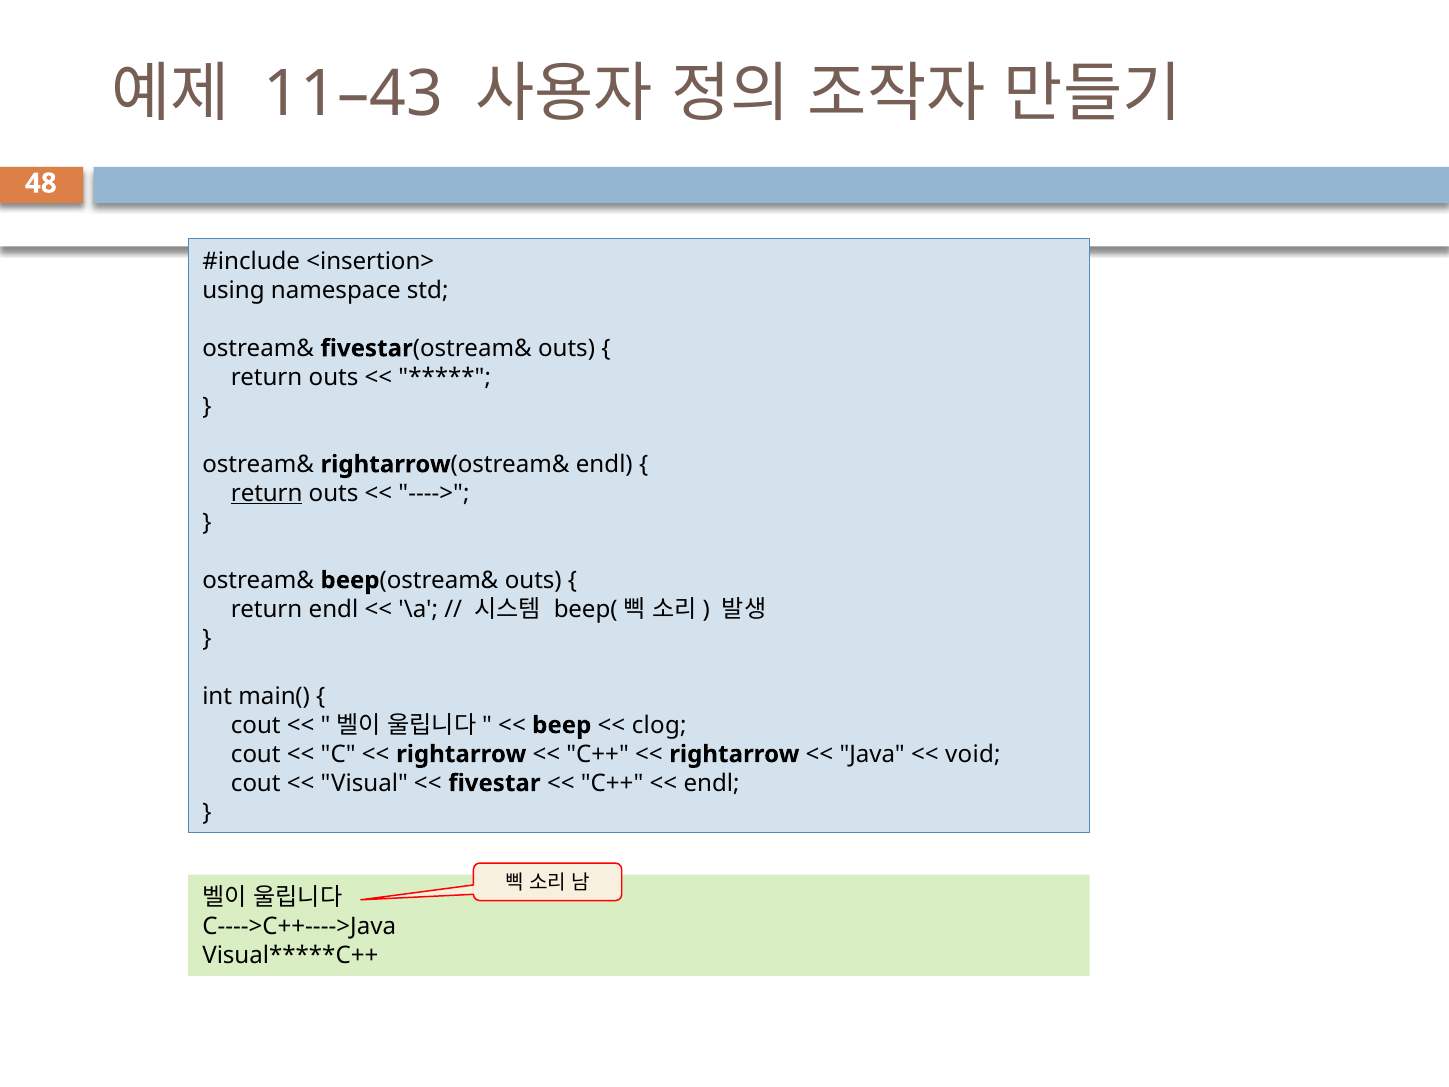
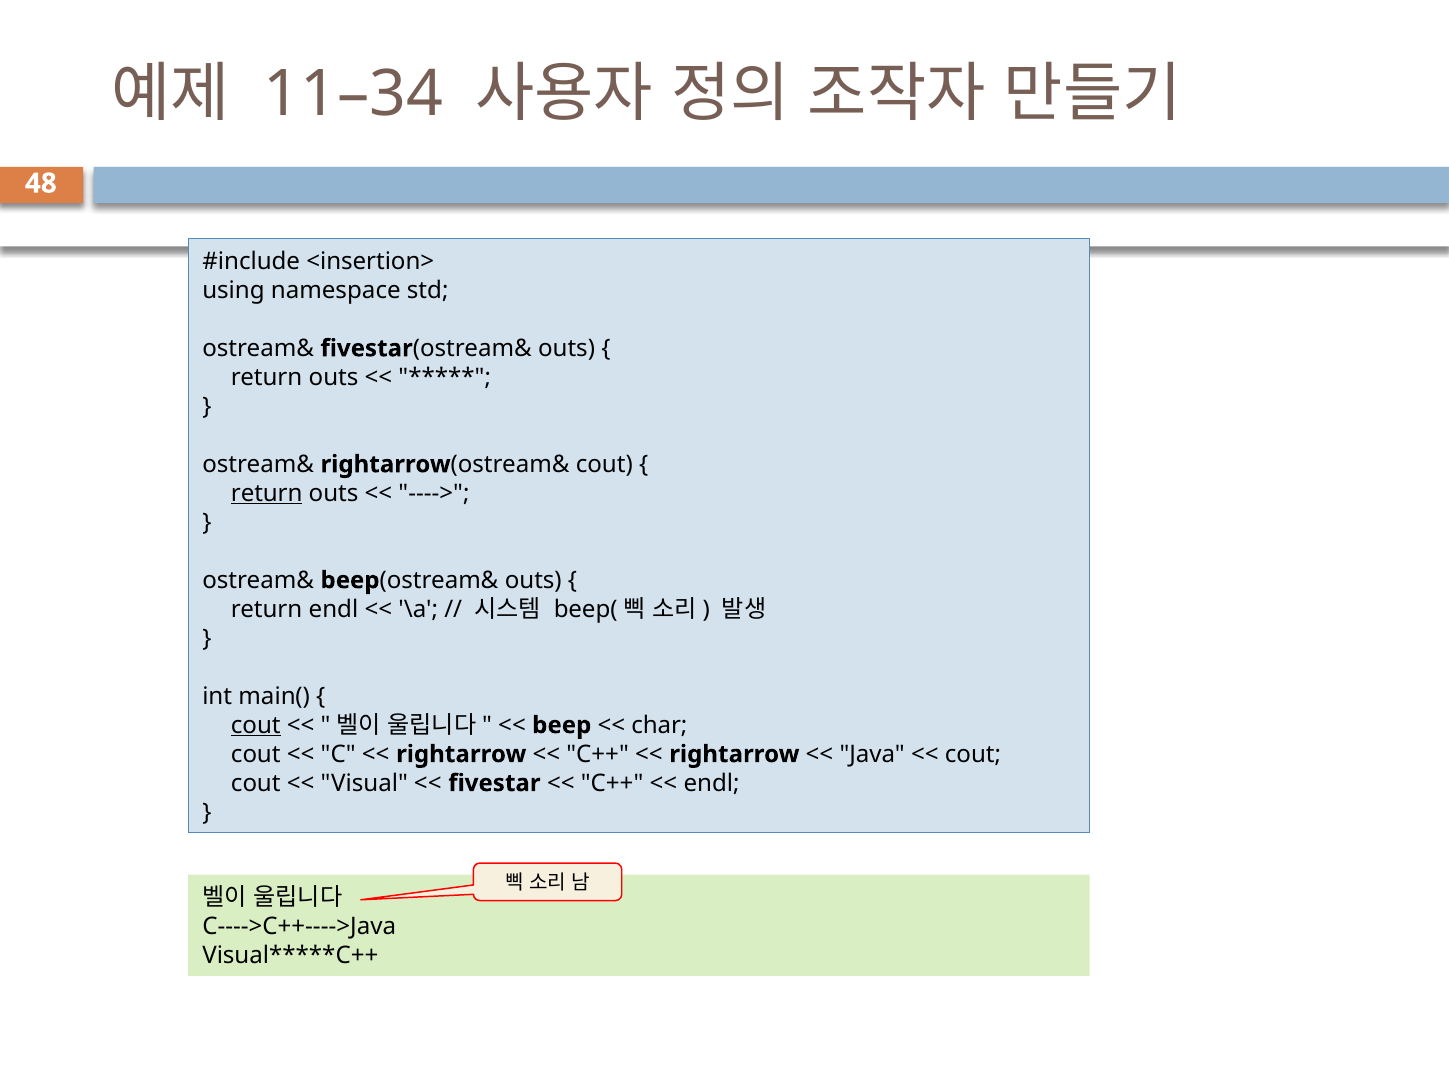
11–43: 11–43 -> 11–34 (353, 95)
rightarrow(ostream& endl: endl -> cout (604, 464)
cout underline: none -> present (256, 725)
clog: clog -> char (659, 725)
void: void -> cout (973, 754)
